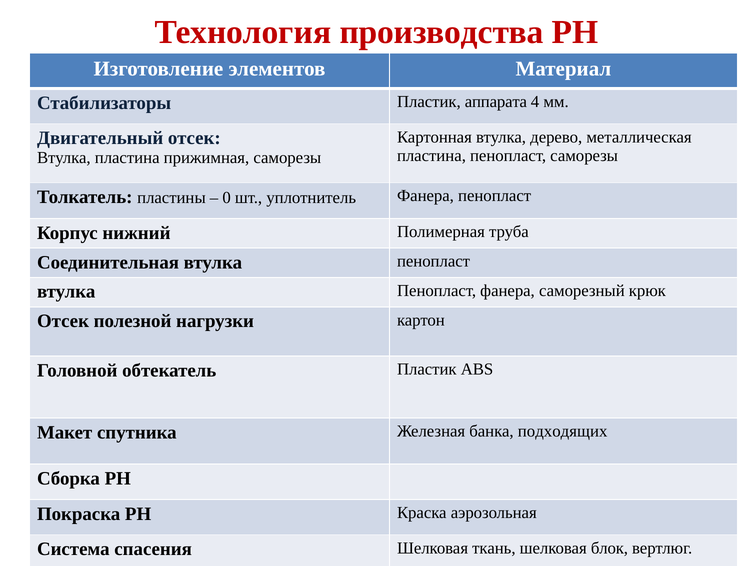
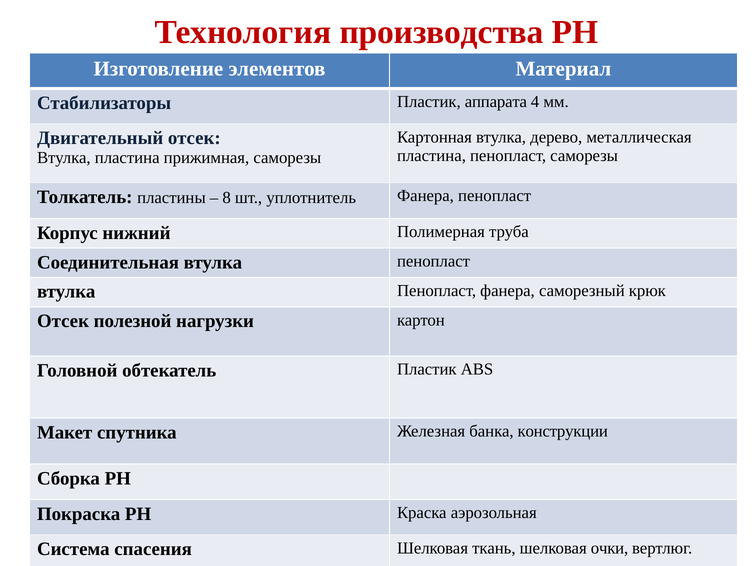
0: 0 -> 8 (227, 198)
подходящих: подходящих -> конструкции (563, 431)
блок: блок -> очки (610, 548)
